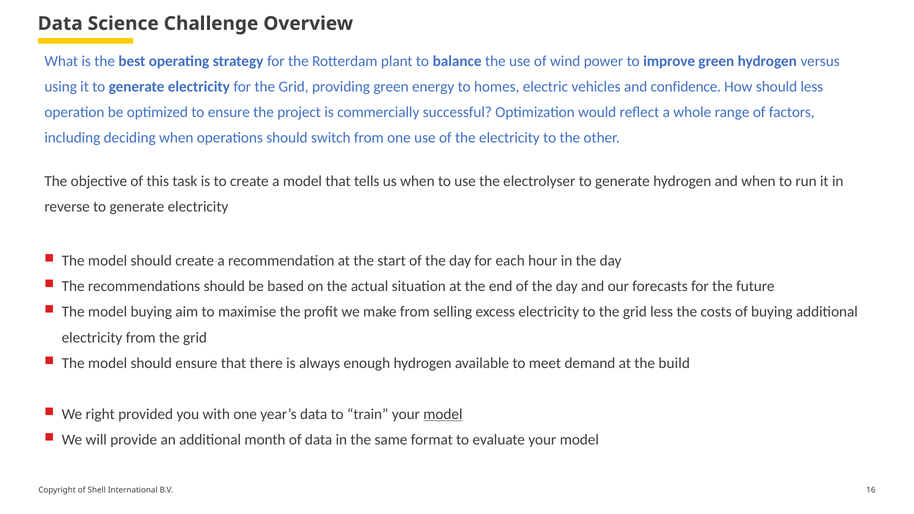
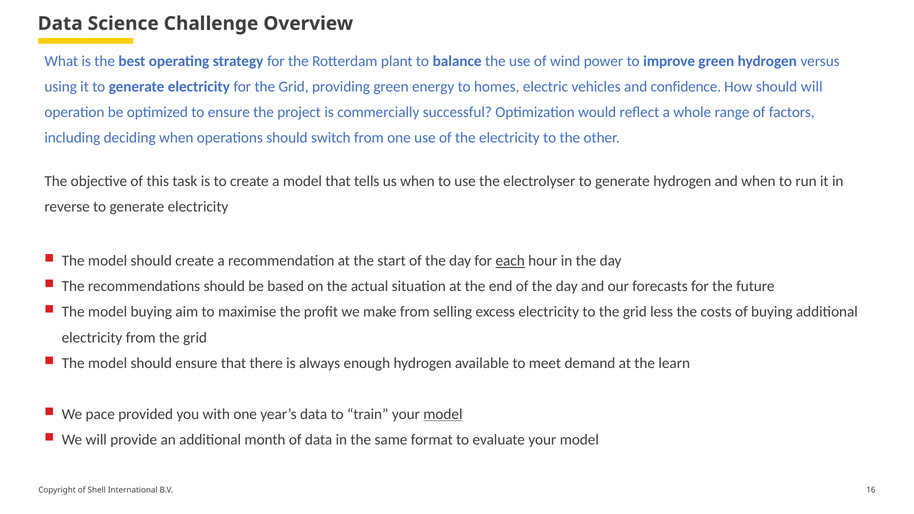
should less: less -> will (812, 87)
each underline: none -> present (510, 261)
build: build -> learn (674, 363)
right: right -> pace (100, 414)
